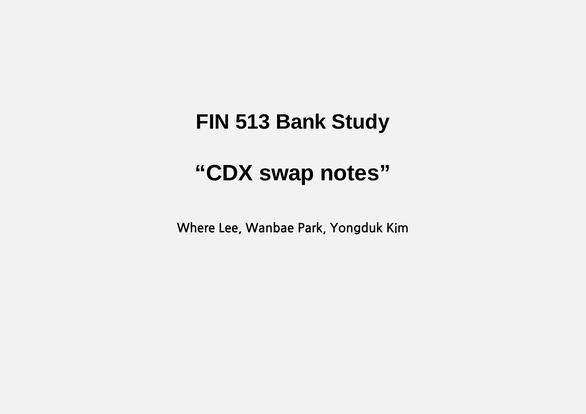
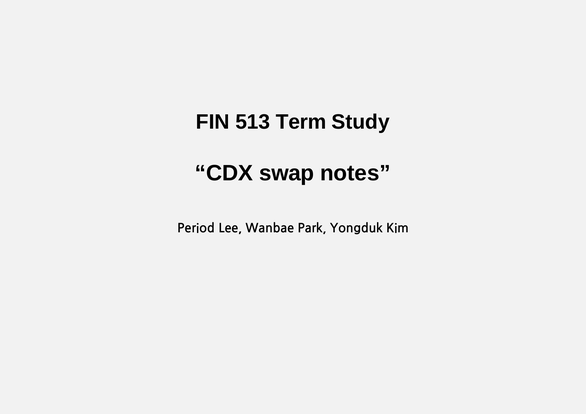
Bank: Bank -> Term (301, 122)
Where: Where -> Period (196, 229)
